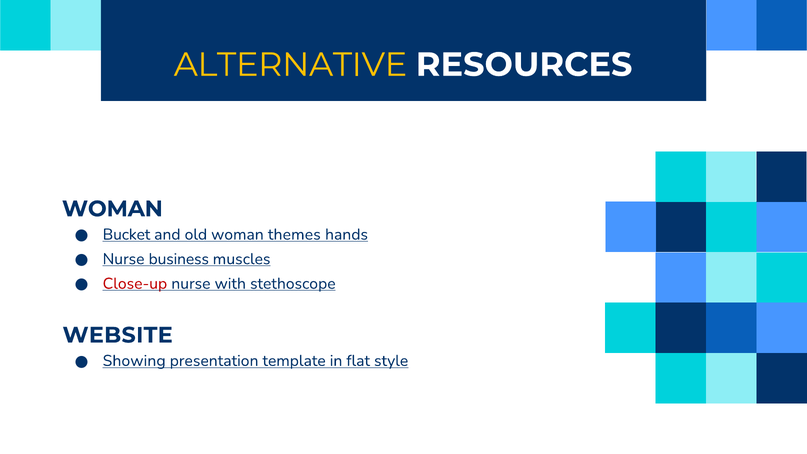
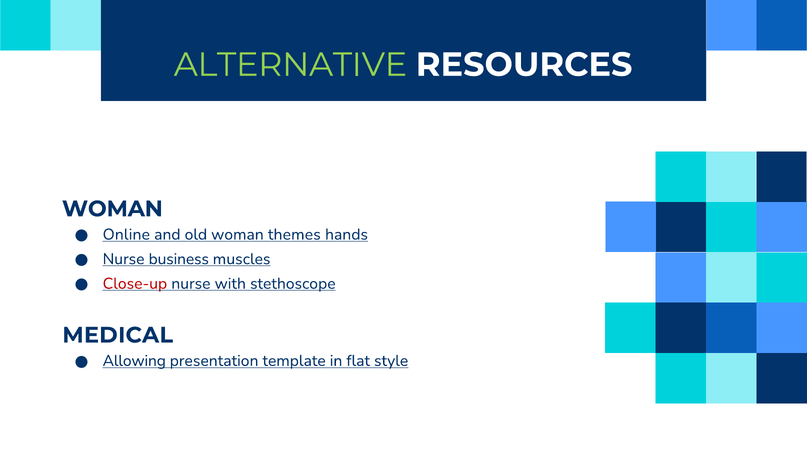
ALTERNATIVE colour: yellow -> light green (290, 65)
Bucket: Bucket -> Online (126, 234)
WEBSITE: WEBSITE -> MEDICAL (118, 335)
Showing: Showing -> Allowing (134, 361)
